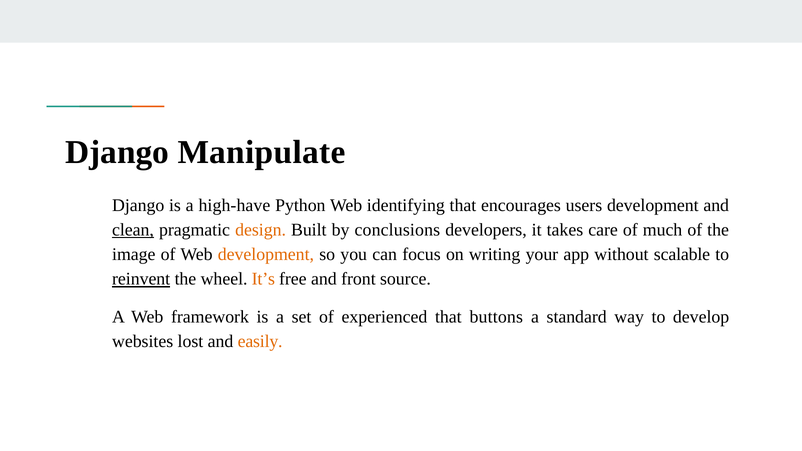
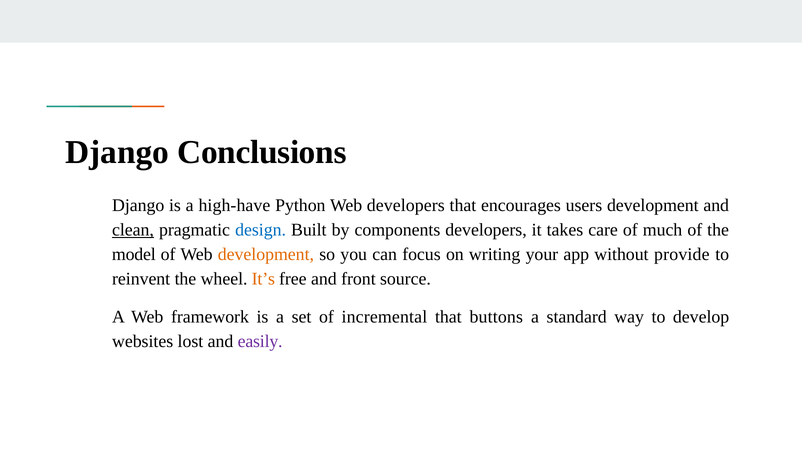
Manipulate: Manipulate -> Conclusions (262, 152)
Web identifying: identifying -> developers (406, 205)
design colour: orange -> blue (261, 230)
conclusions: conclusions -> components (397, 230)
image: image -> model (134, 255)
scalable: scalable -> provide (682, 255)
reinvent underline: present -> none (141, 279)
experienced: experienced -> incremental (384, 317)
easily colour: orange -> purple (260, 342)
